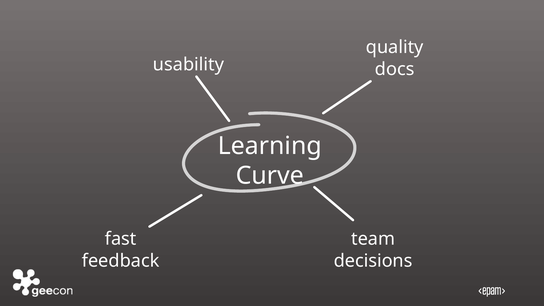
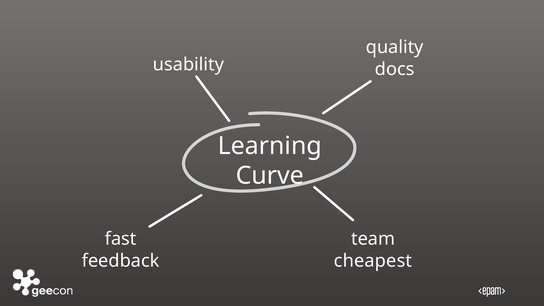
decisions: decisions -> cheapest (373, 261)
